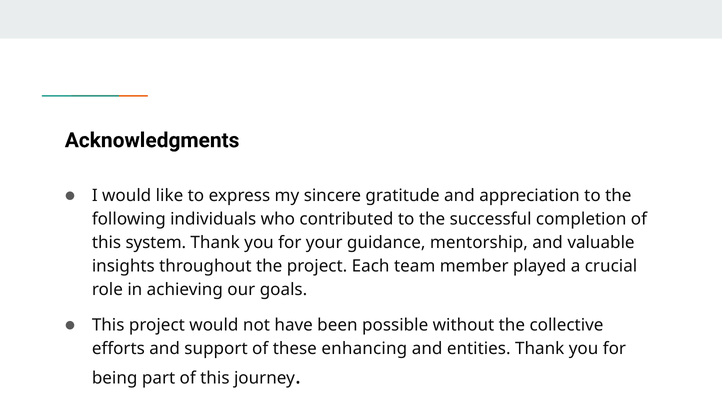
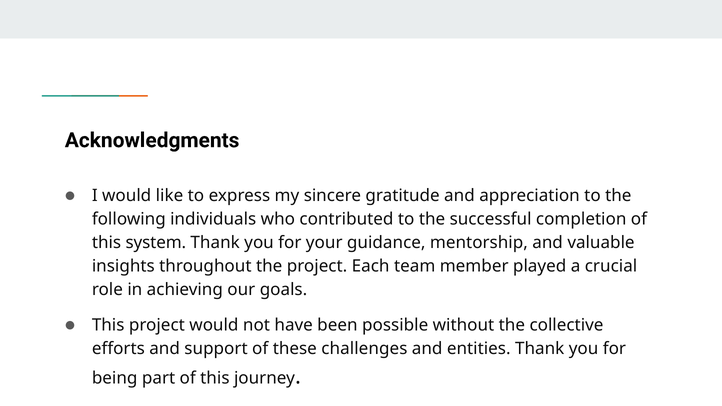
enhancing: enhancing -> challenges (364, 349)
